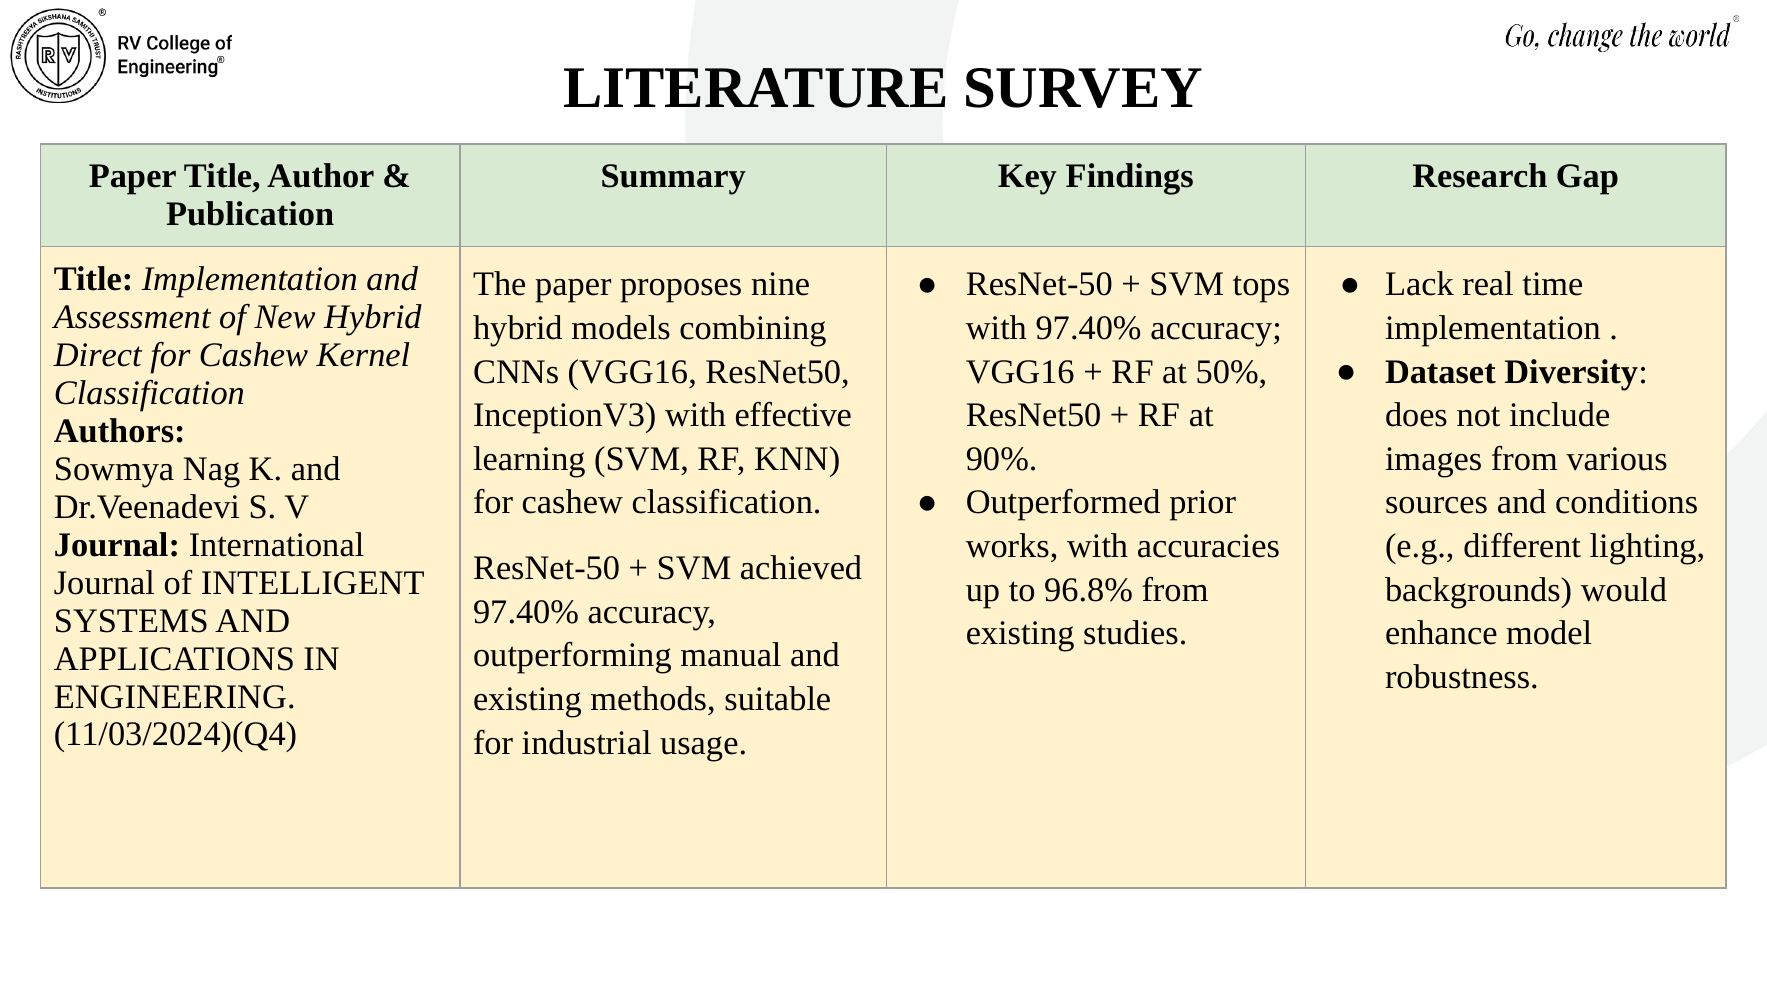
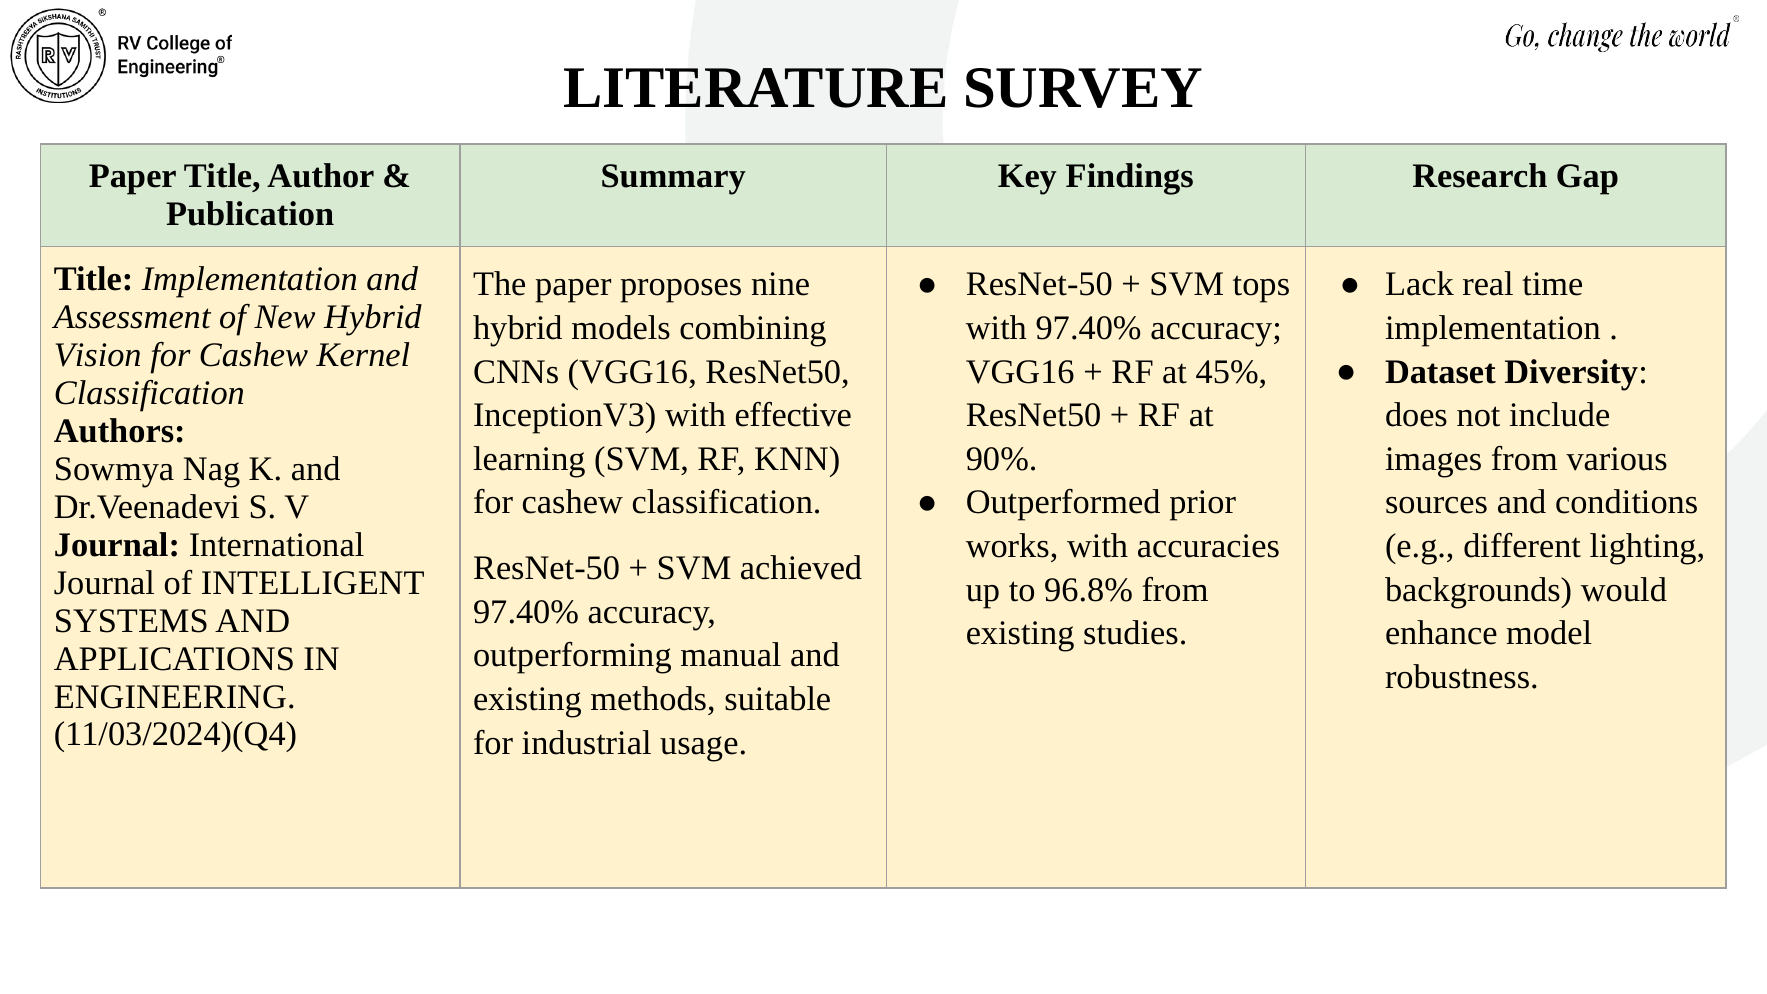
Direct: Direct -> Vision (98, 355)
50%: 50% -> 45% (1231, 372)
